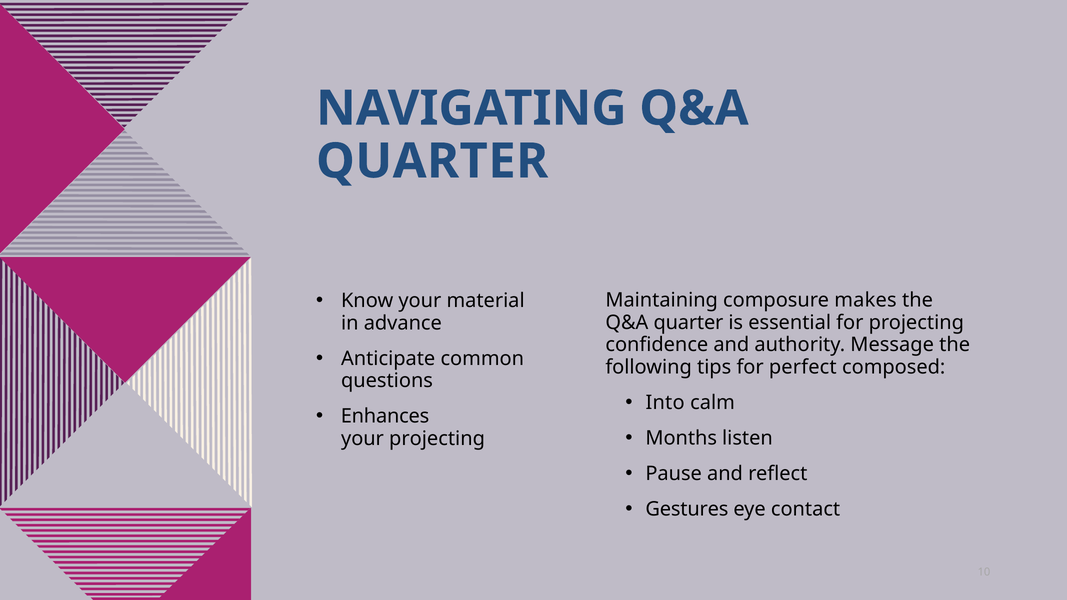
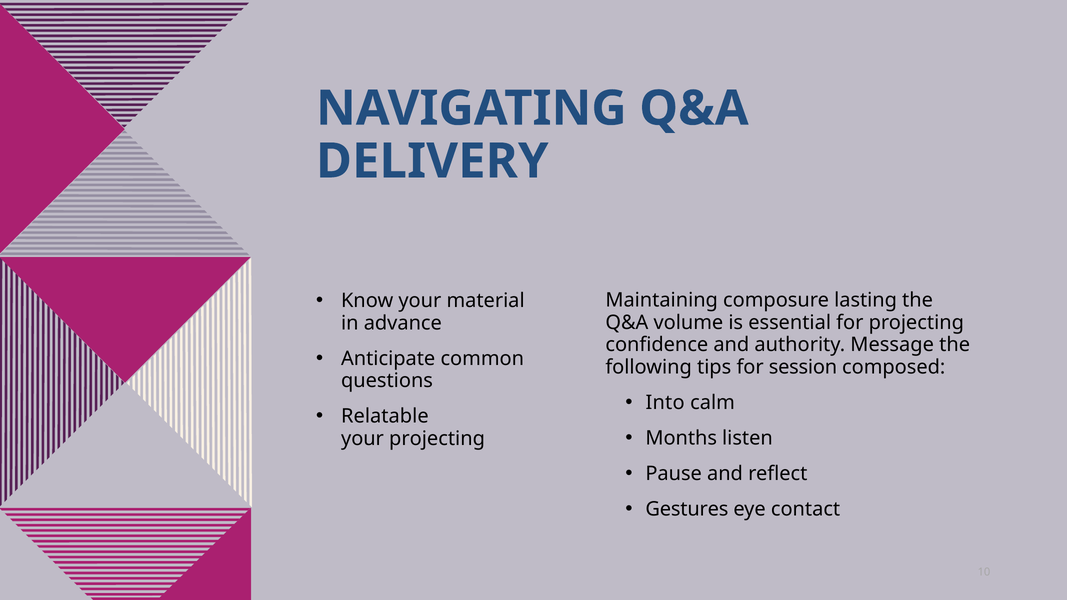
QUARTER: QUARTER -> DELIVERY (432, 161)
makes: makes -> lasting (866, 300)
quarter: quarter -> volume (688, 323)
perfect: perfect -> session (803, 367)
Enhances: Enhances -> Relatable (385, 416)
